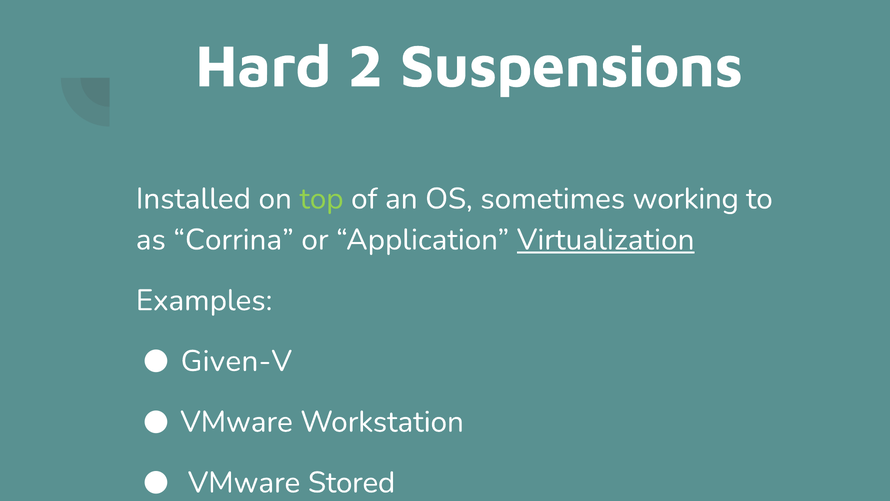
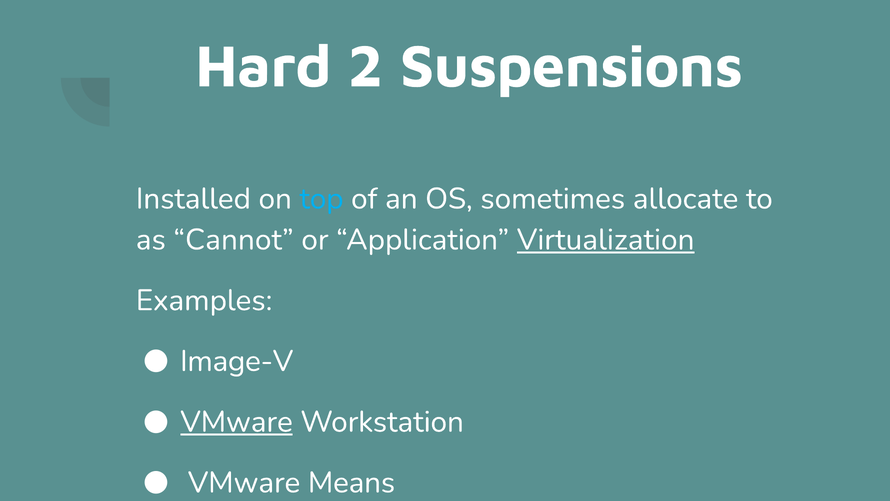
top colour: light green -> light blue (322, 199)
working: working -> allocate (686, 199)
Corrina: Corrina -> Cannot (234, 239)
Given-V: Given-V -> Image-V (237, 361)
VMware underline: none -> present (237, 422)
Stored: Stored -> Means (352, 482)
